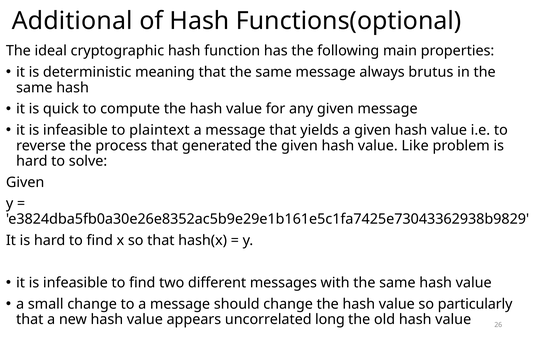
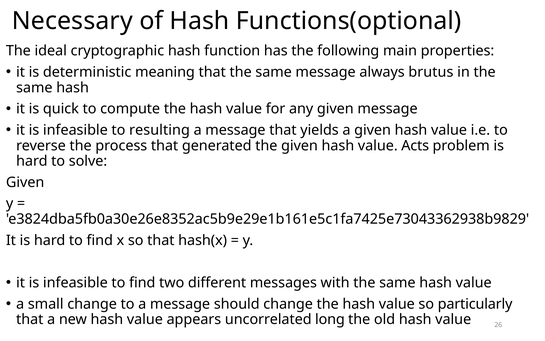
Additional: Additional -> Necessary (72, 21)
plaintext: plaintext -> resulting (159, 130)
Like: Like -> Acts (415, 145)
